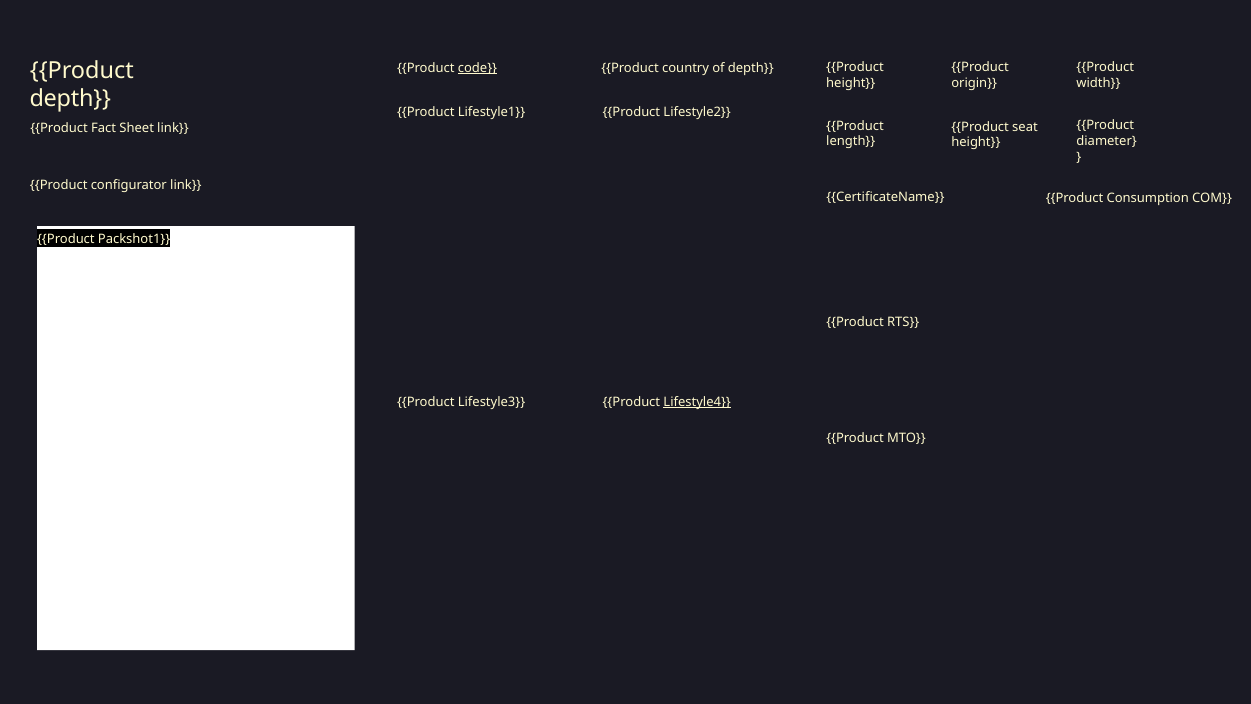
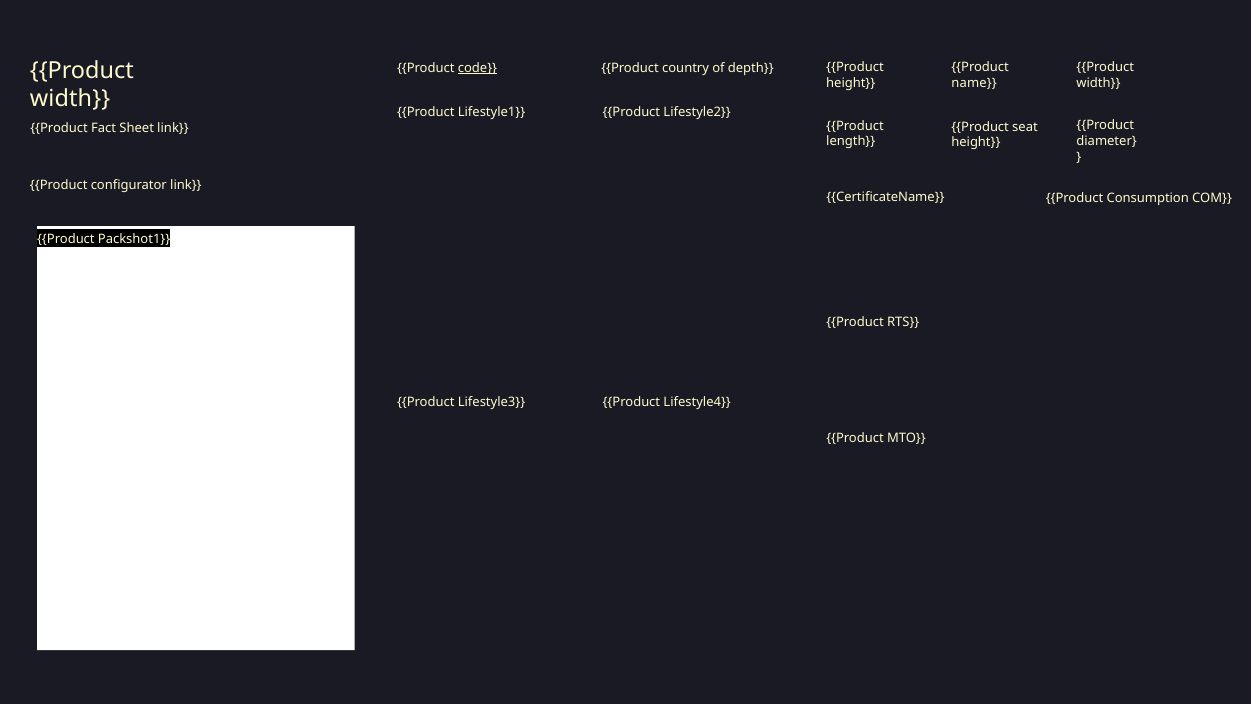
origin: origin -> name (974, 83)
depth: depth -> width (70, 98)
Lifestyle4 underline: present -> none (697, 402)
